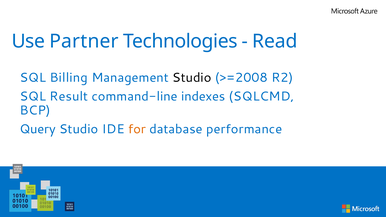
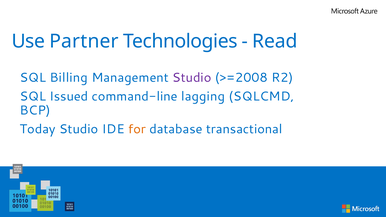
Studio colour: black -> purple (192, 78)
Result: Result -> Issued (69, 96)
indexes: indexes -> lagging (203, 96)
Query: Query -> Today (38, 129)
performance: performance -> transactional (244, 129)
